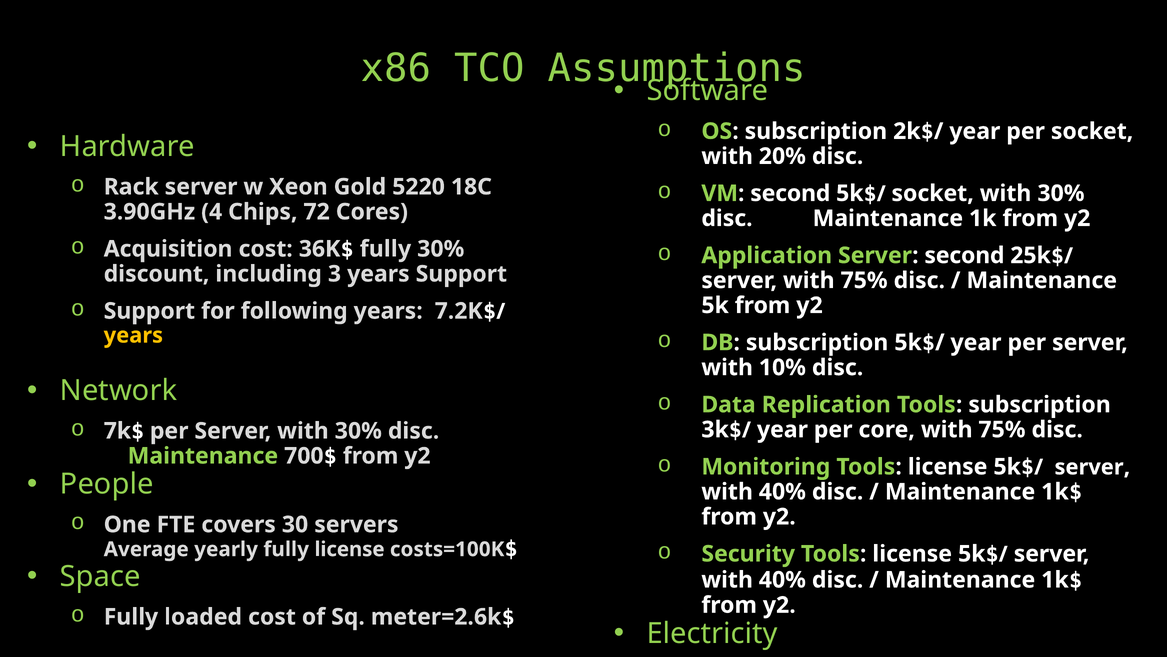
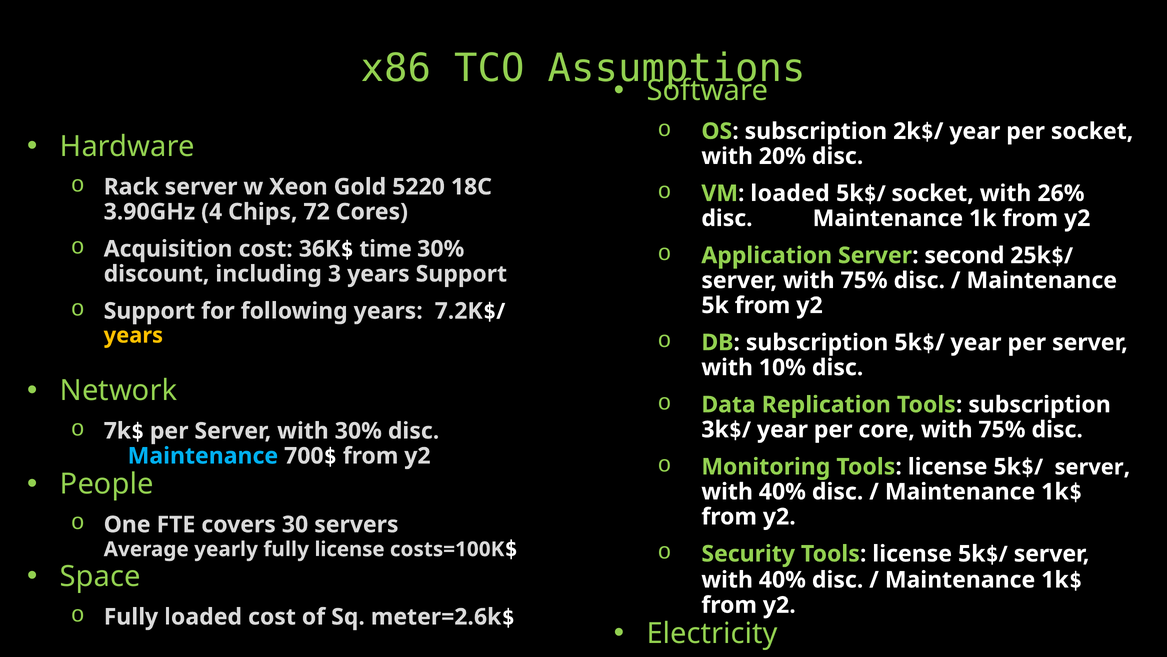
VM second: second -> loaded (790, 193)
socket with 30%: 30% -> 26% (1061, 193)
fully: fully -> time (386, 249)
Maintenance colour: light green -> light blue (203, 456)
